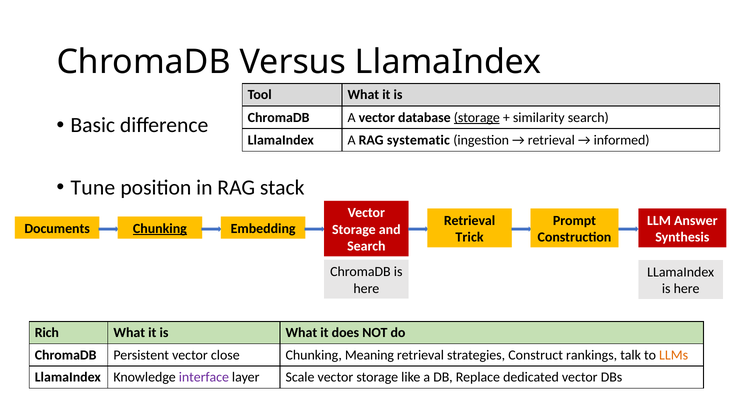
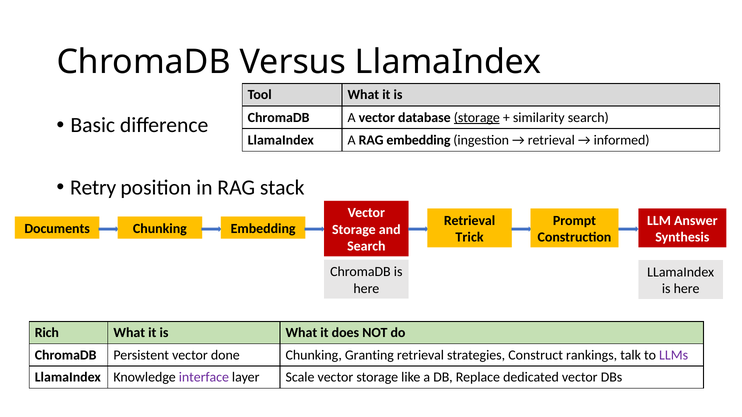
RAG systematic: systematic -> embedding (419, 140)
Tune: Tune -> Retry (93, 188)
Chunking underline: present -> none (160, 229)
close: close -> done (225, 355)
Meaning: Meaning -> Granting (369, 355)
LLMs colour: orange -> purple (674, 355)
